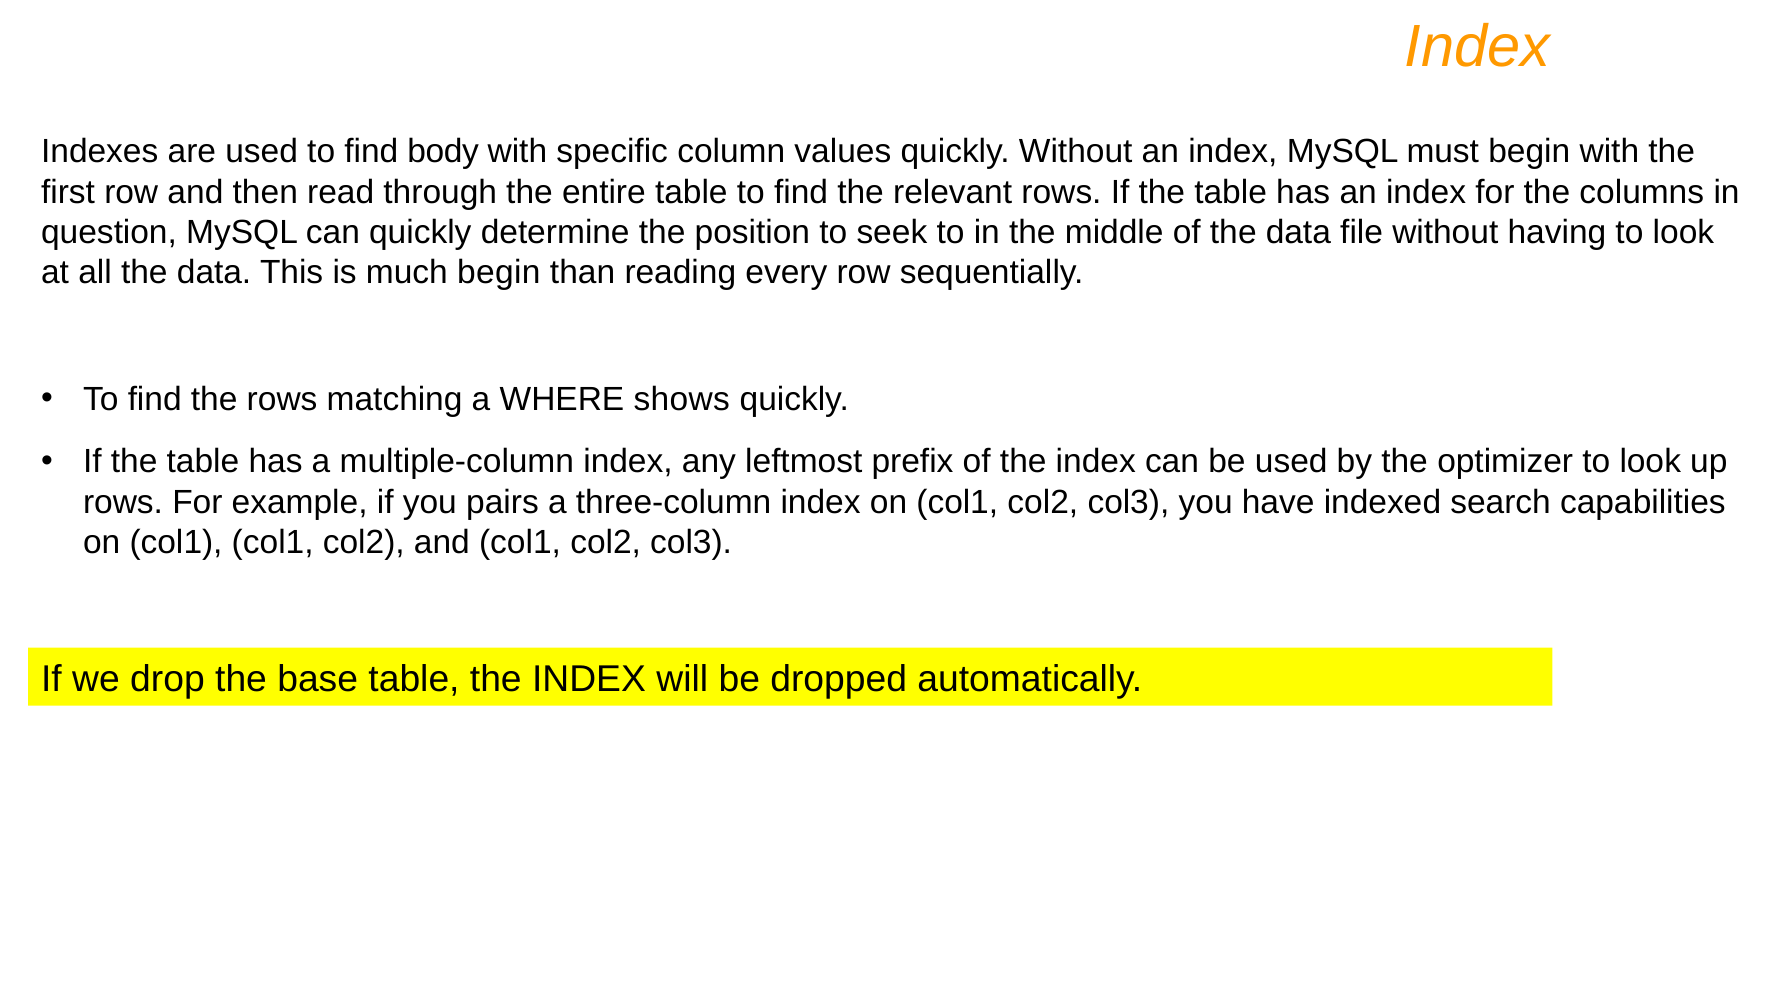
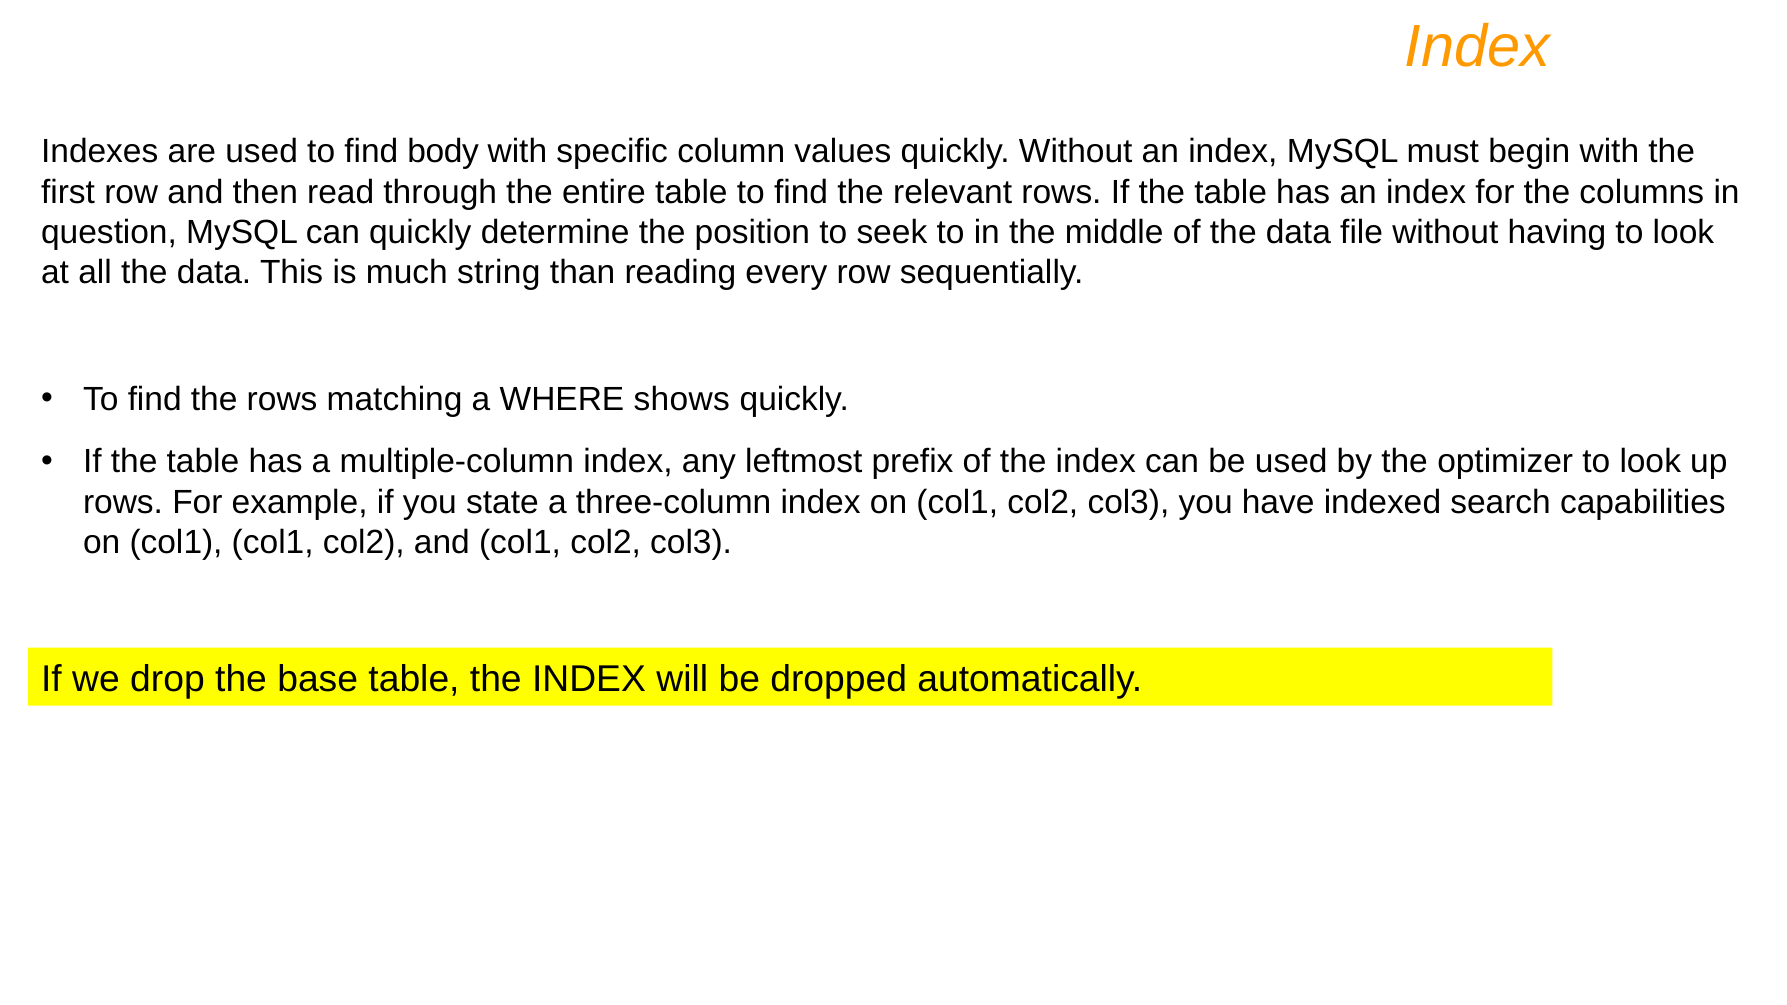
much begin: begin -> string (499, 272)
pairs: pairs -> state (502, 502)
